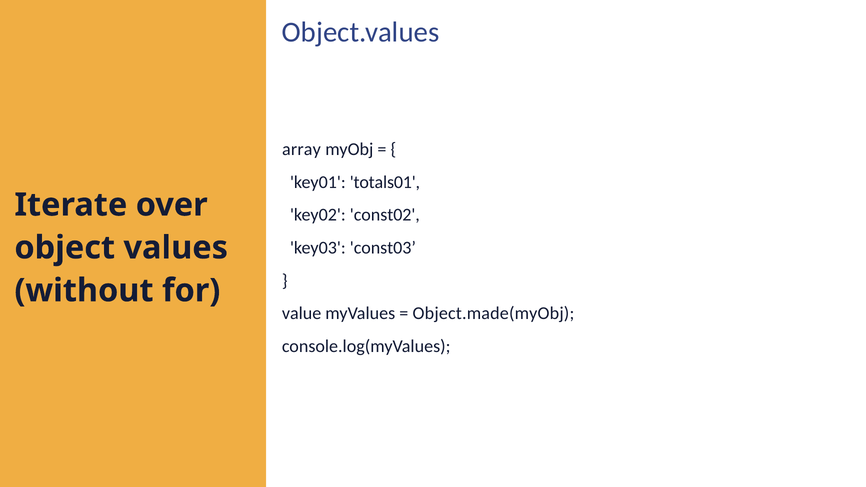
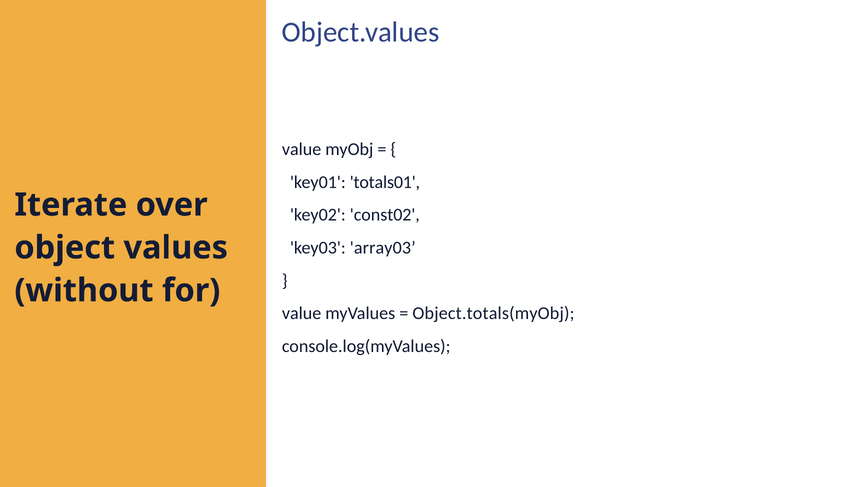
array: array -> value (302, 149)
const03: const03 -> array03 (383, 248)
Object.made(myObj: Object.made(myObj -> Object.totals(myObj (493, 313)
